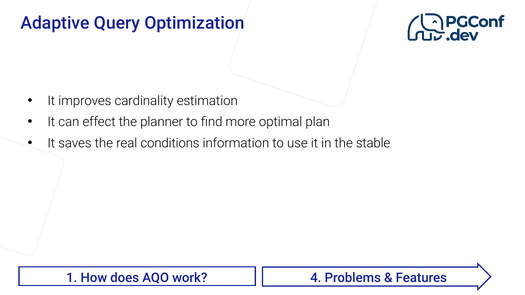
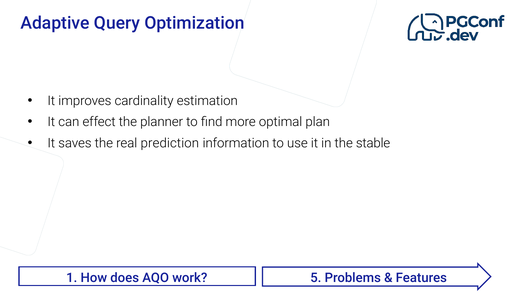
conditions: conditions -> prediction (170, 143)
4: 4 -> 5 (316, 278)
